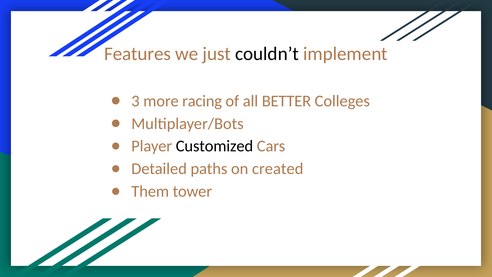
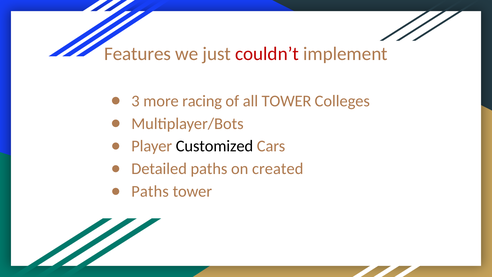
couldn’t colour: black -> red (267, 54)
all BETTER: BETTER -> TOWER (286, 101)
Them: Them -> Paths (150, 191)
